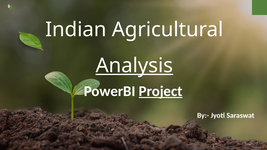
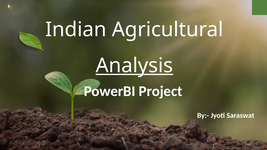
Project underline: present -> none (161, 91)
